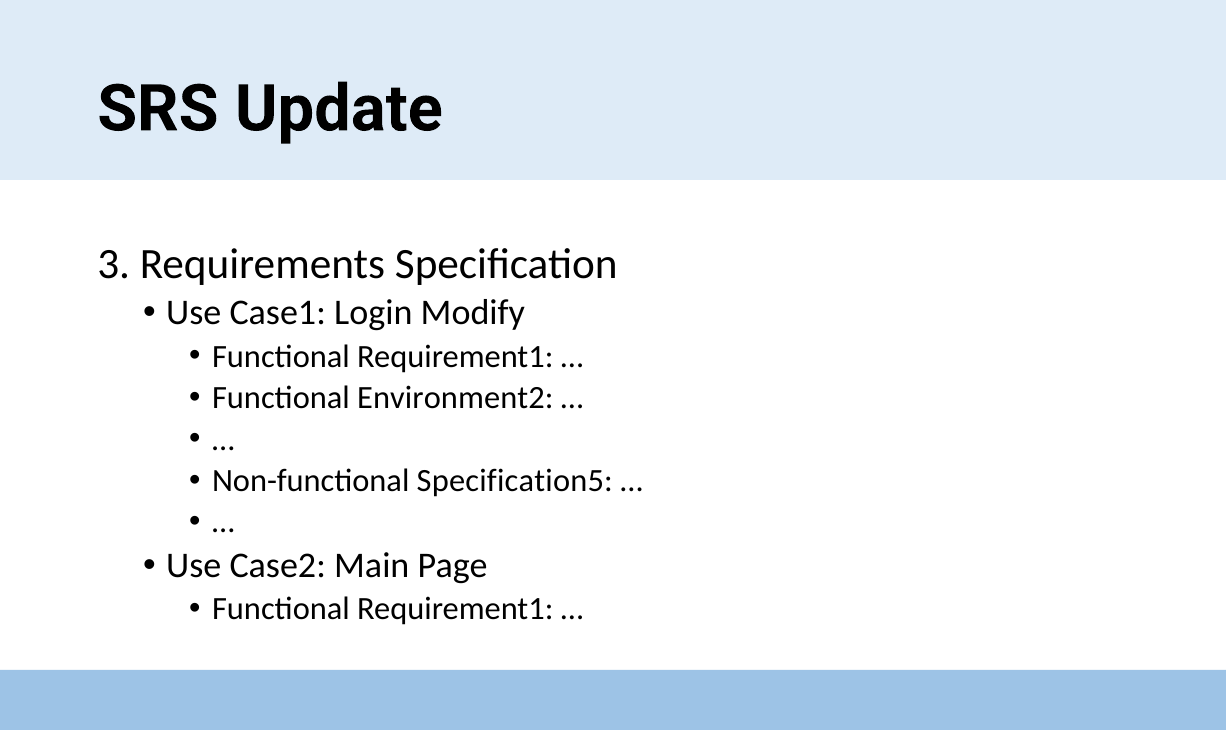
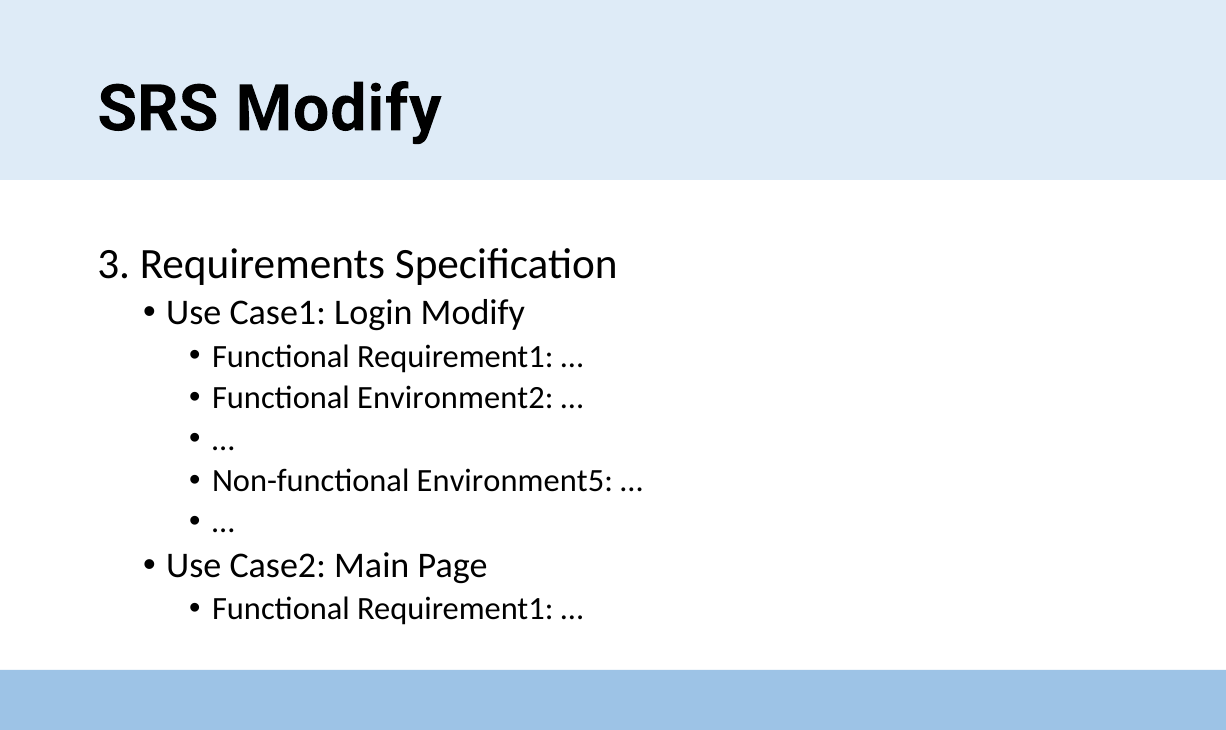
SRS Update: Update -> Modify (339, 109)
Specification5: Specification5 -> Environment5 (515, 481)
